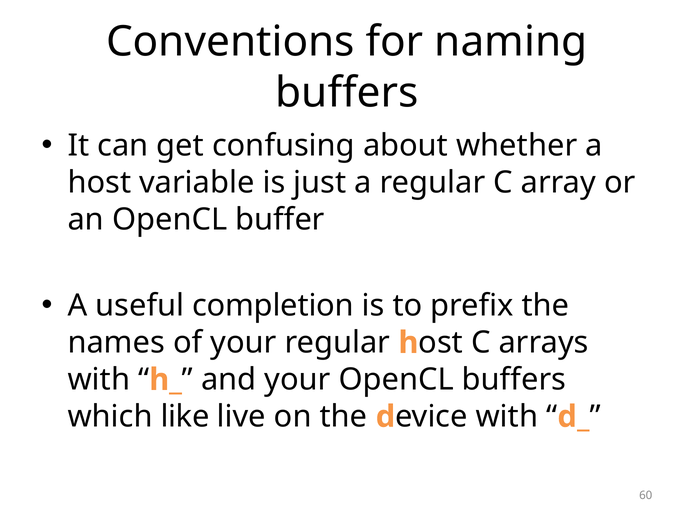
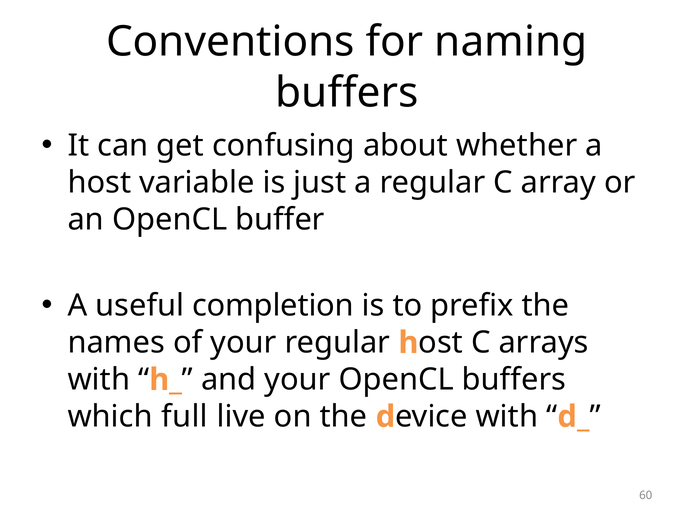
like: like -> full (185, 417)
